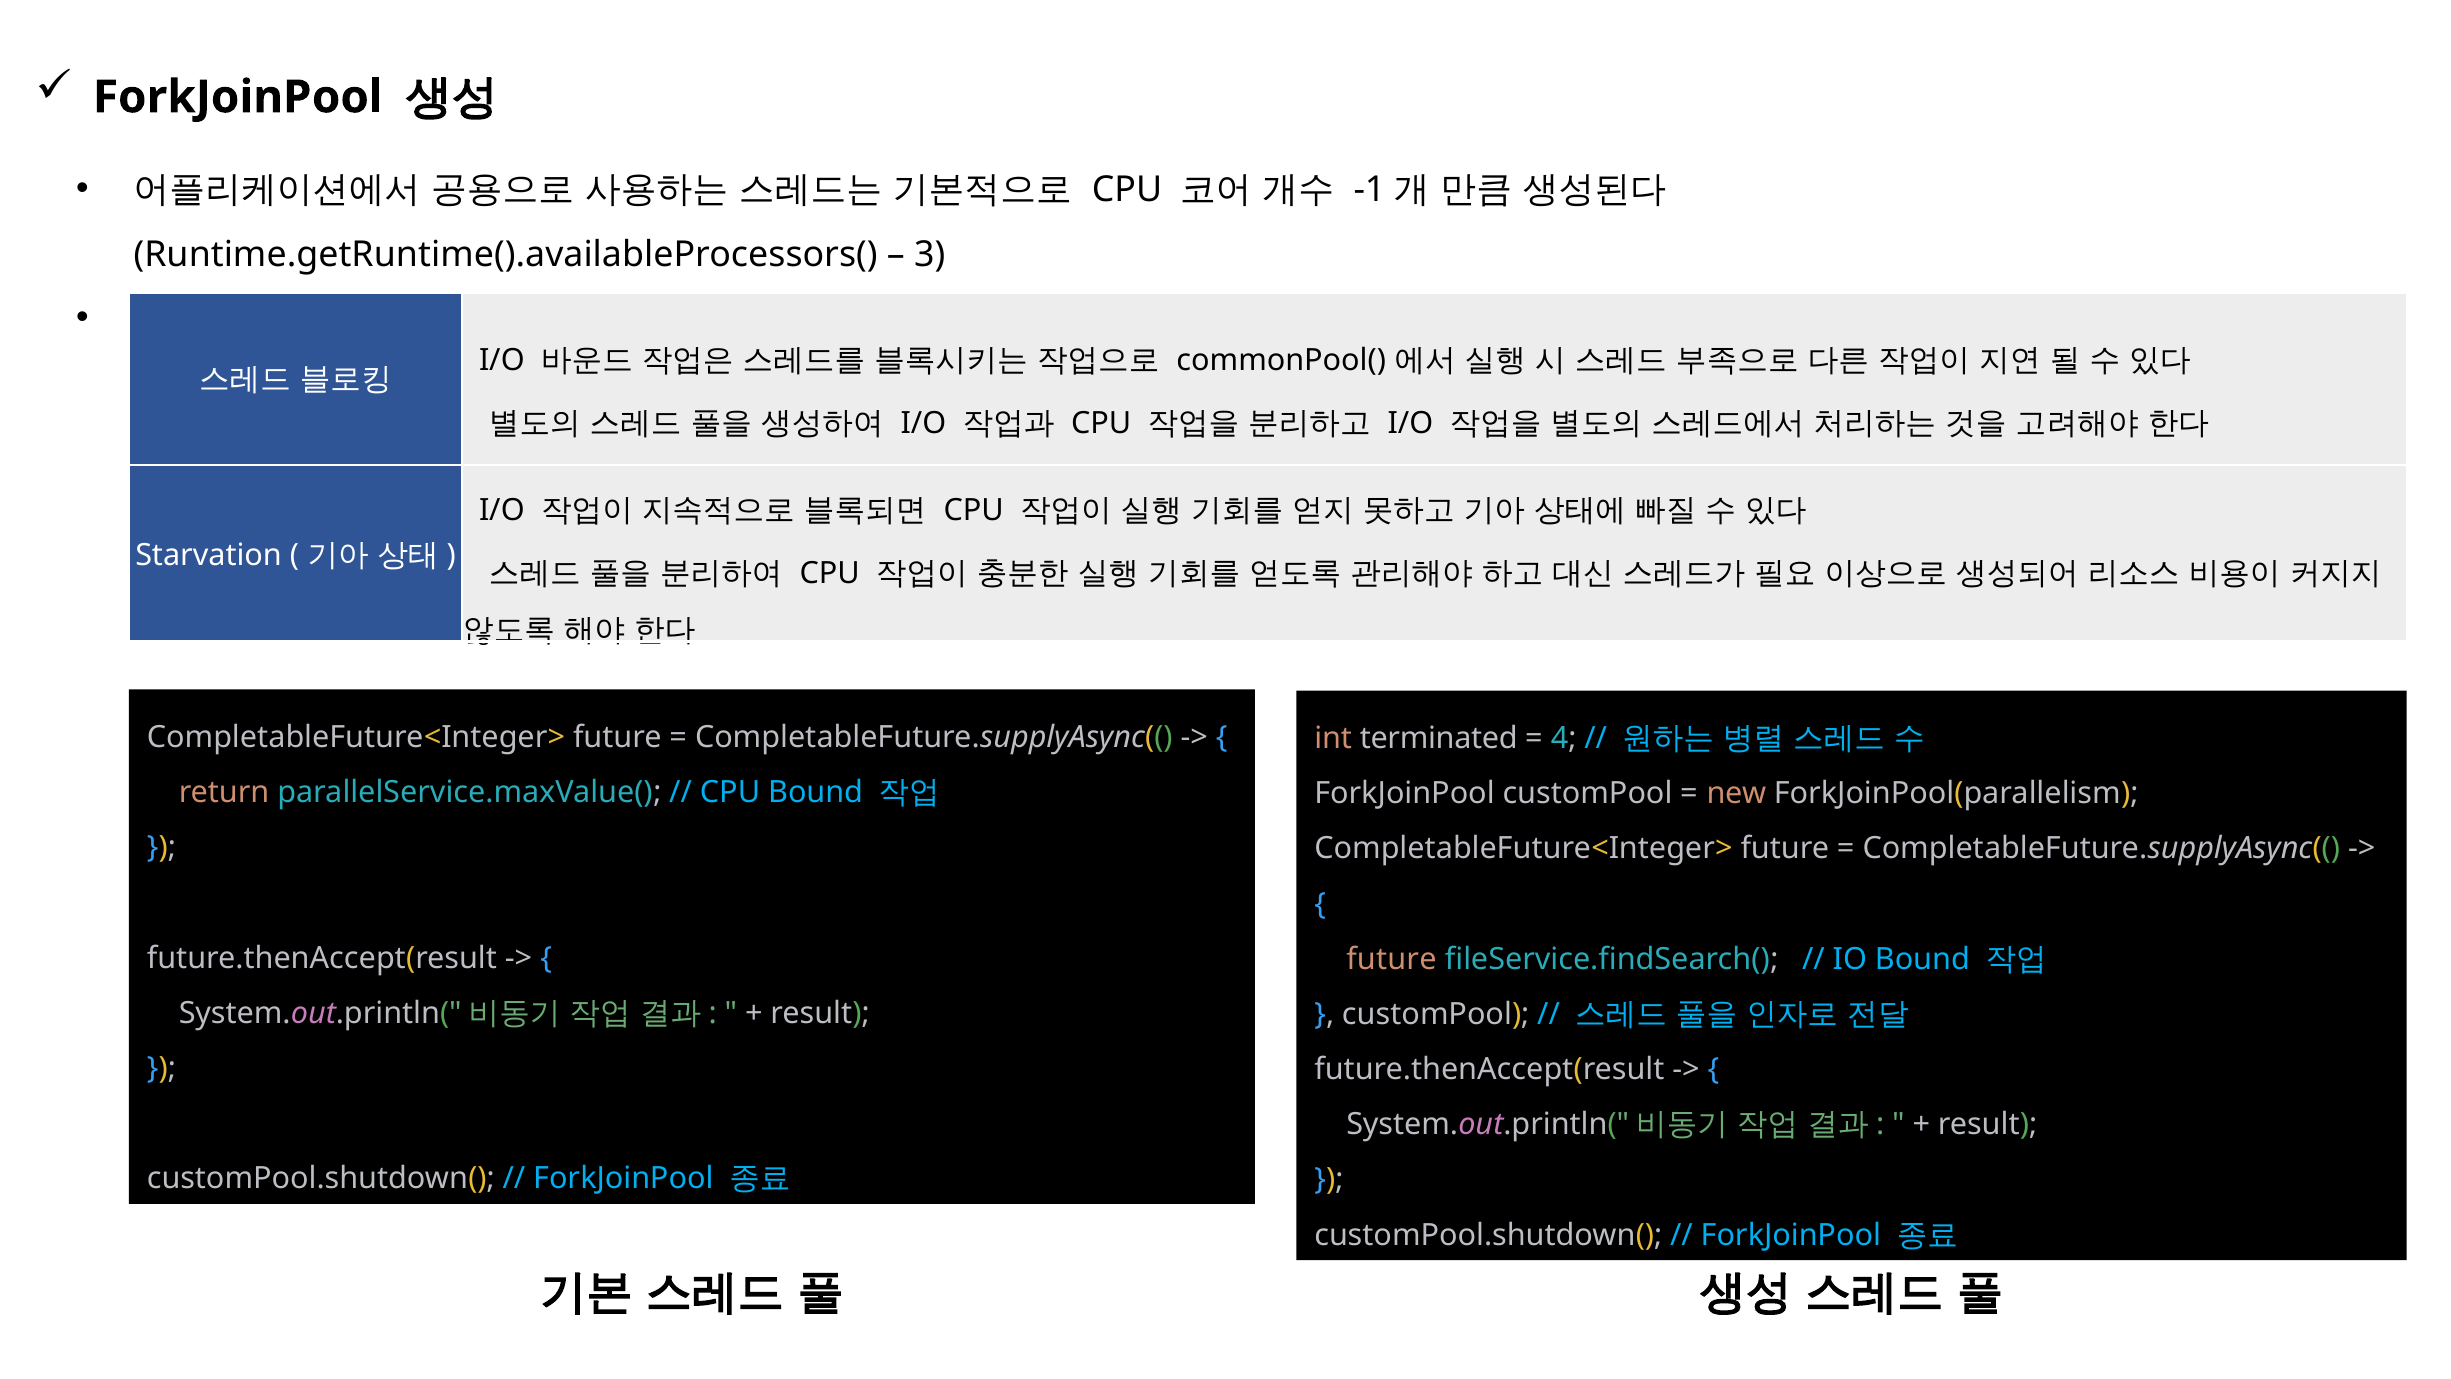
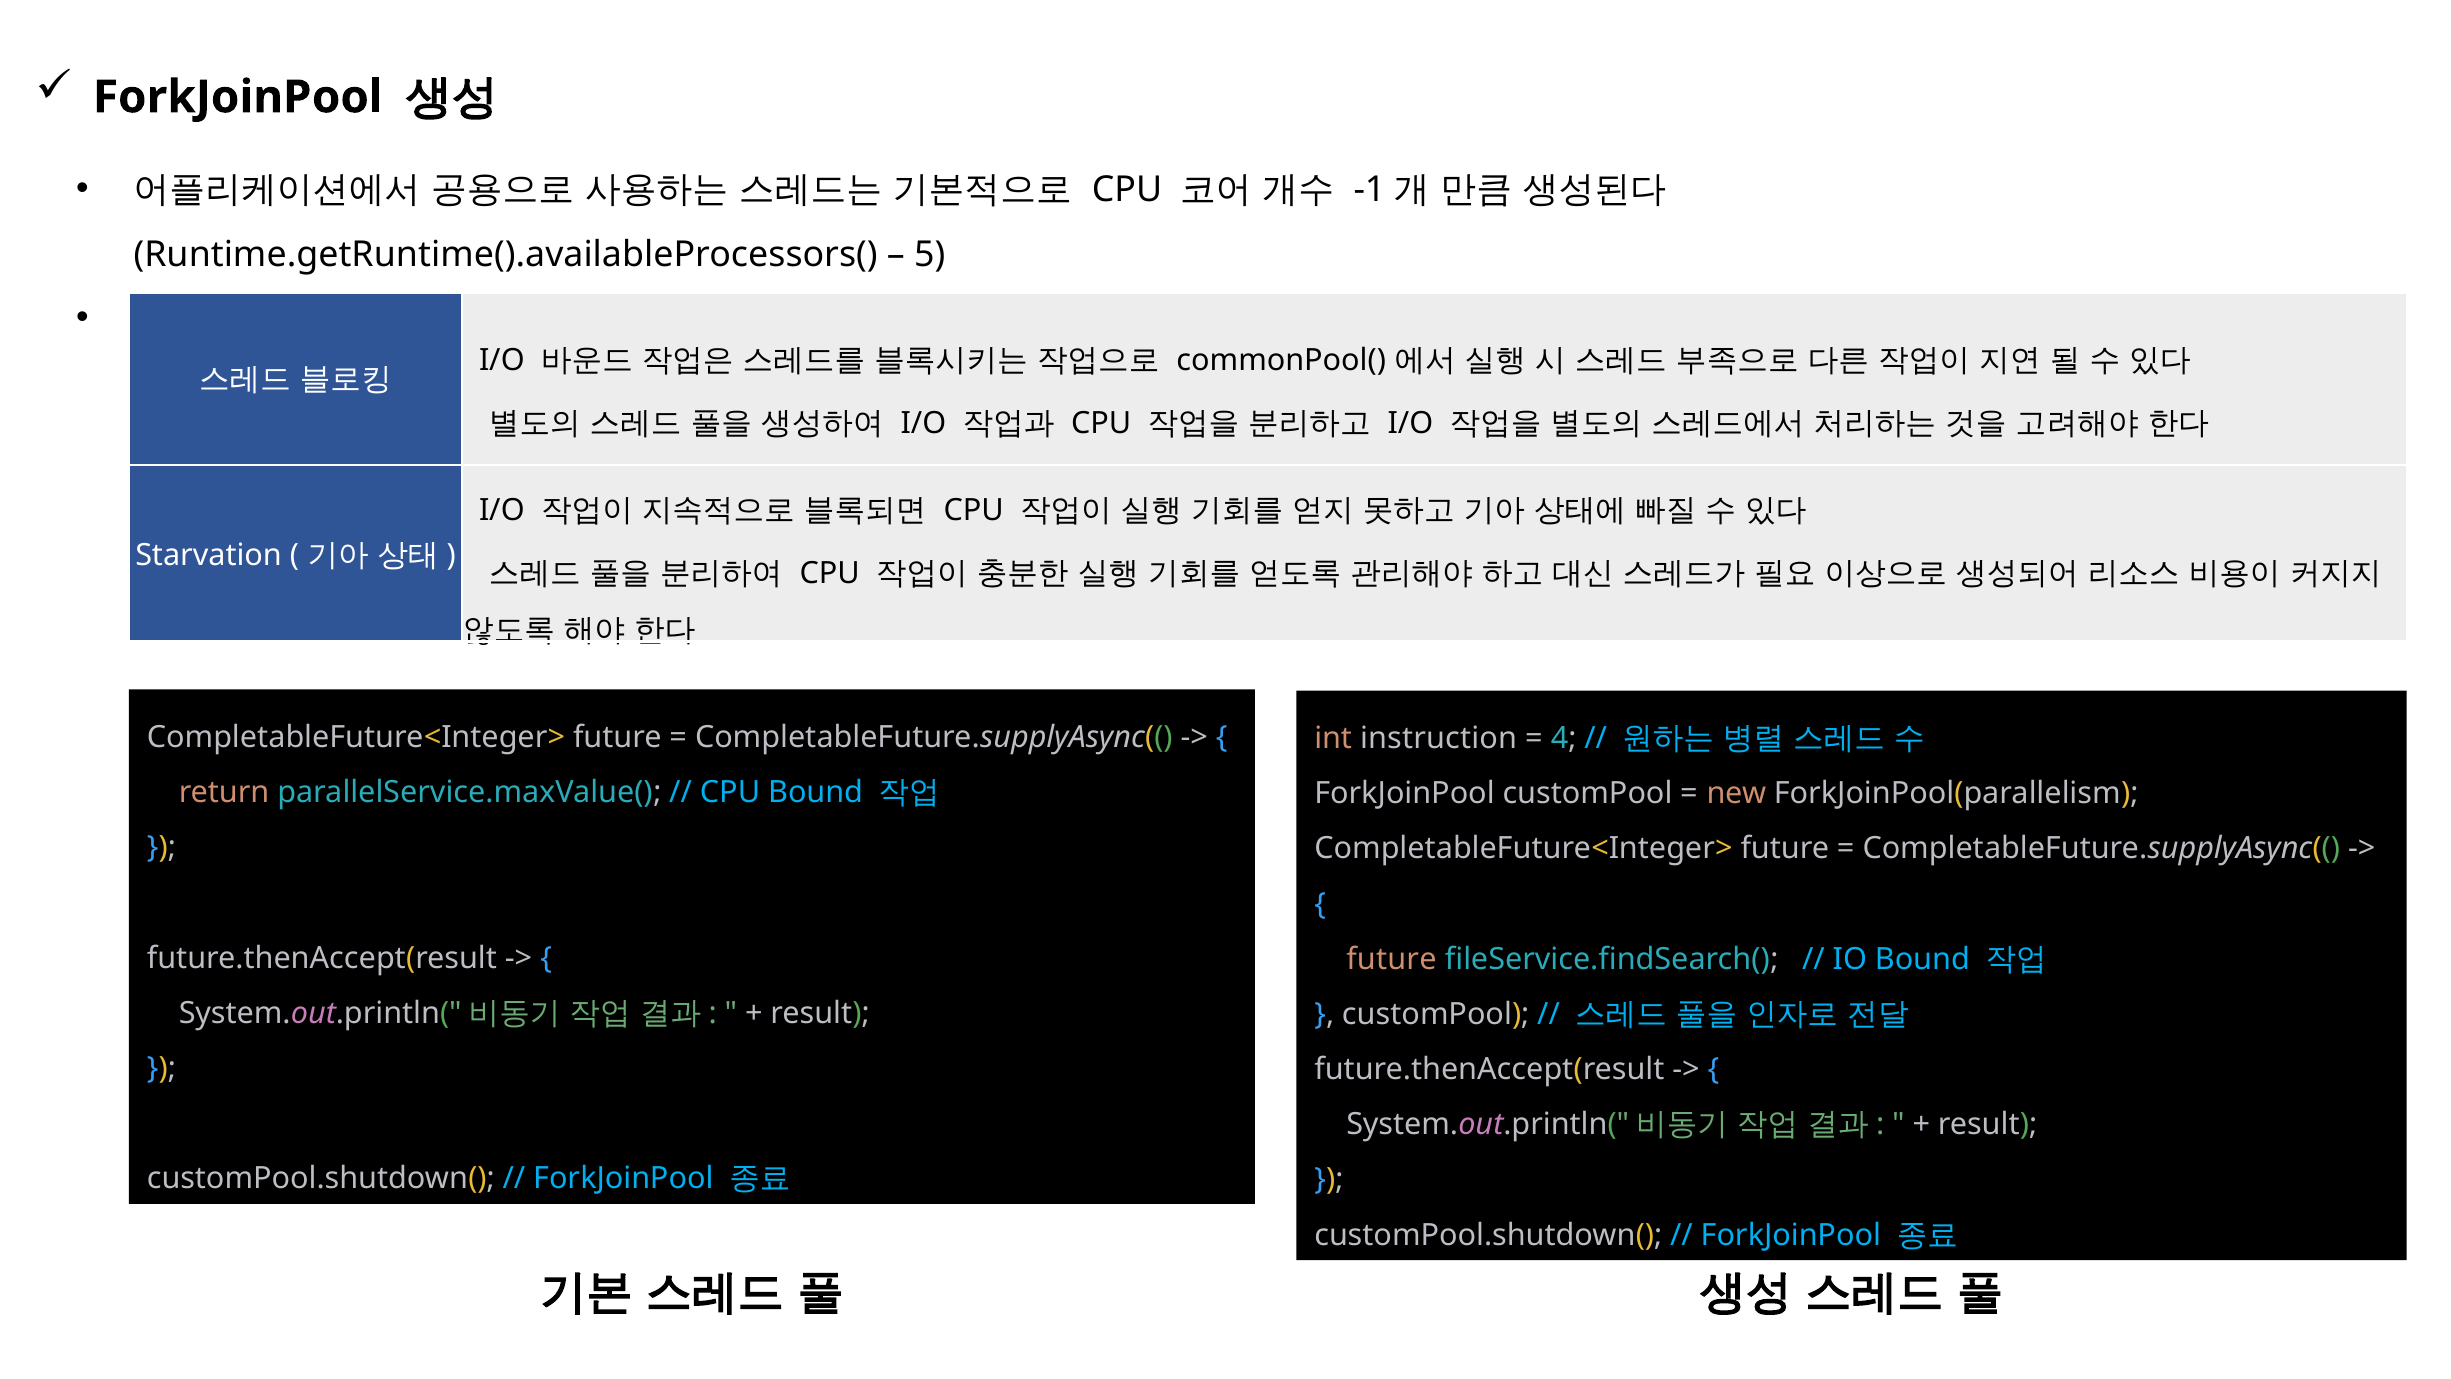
3: 3 -> 5 (930, 254)
terminated: terminated -> instruction (1439, 738)
